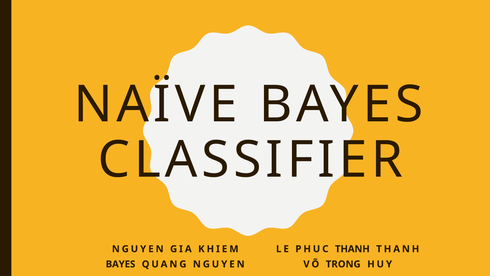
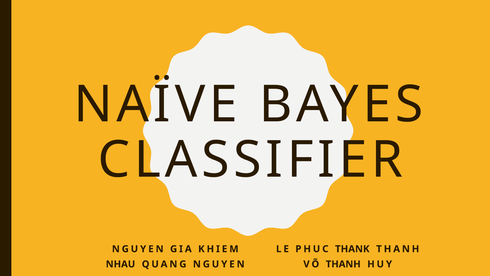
PHUC THANH: THANH -> THANK (352, 249)
BAYES: BAYES -> NHAU (120, 264)
VÕ TRONG: TRONG -> THANH (343, 264)
